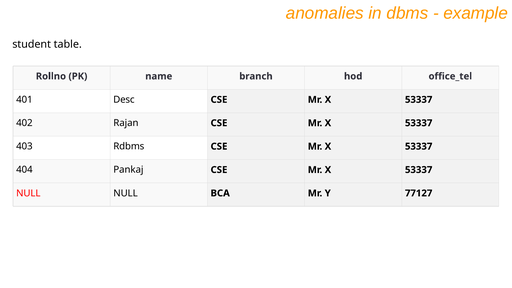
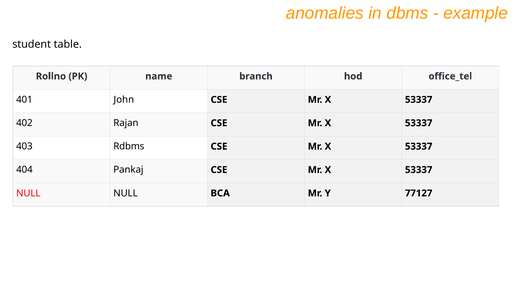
Desc: Desc -> John (124, 100)
